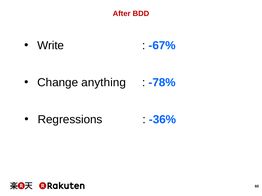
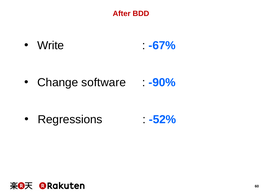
anything: anything -> software (104, 83)
-78%: -78% -> -90% (162, 83)
-36%: -36% -> -52% (163, 120)
